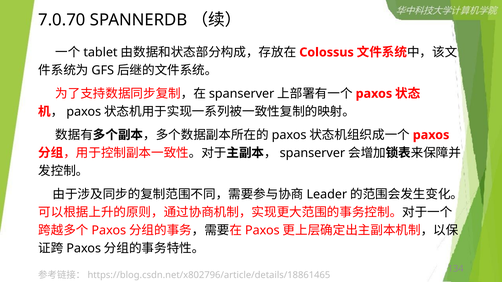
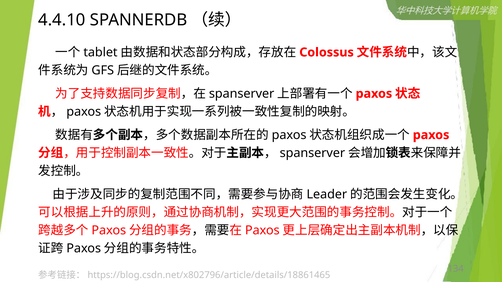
7.0.70: 7.0.70 -> 4.4.10 (62, 20)
